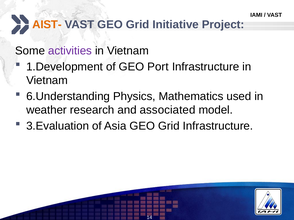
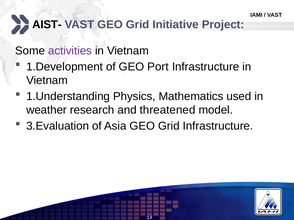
AIST- colour: orange -> black (47, 25)
6.Understanding: 6.Understanding -> 1.Understanding (68, 97)
associated: associated -> threatened (168, 110)
